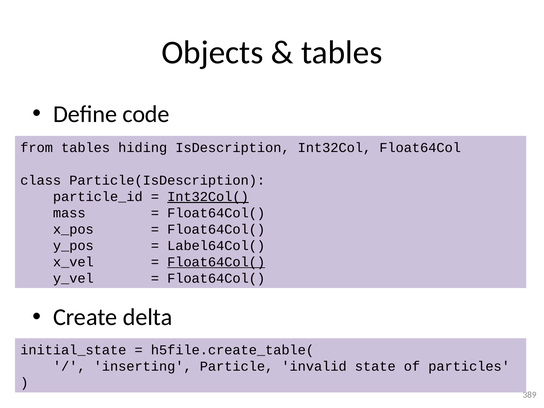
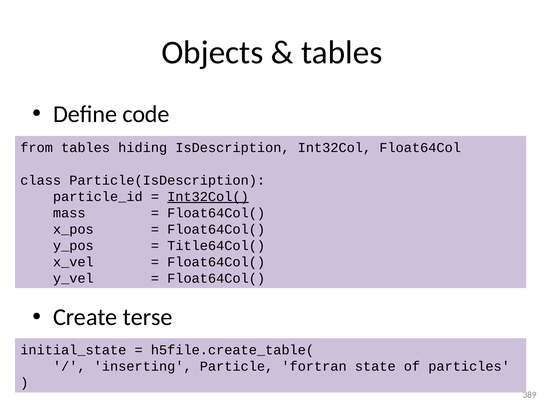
Label64Col(: Label64Col( -> Title64Col( (216, 246)
Float64Col( underline: present -> none (216, 262)
delta: delta -> terse (148, 317)
invalid: invalid -> fortran (314, 366)
